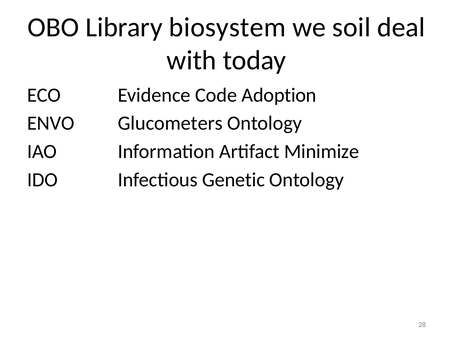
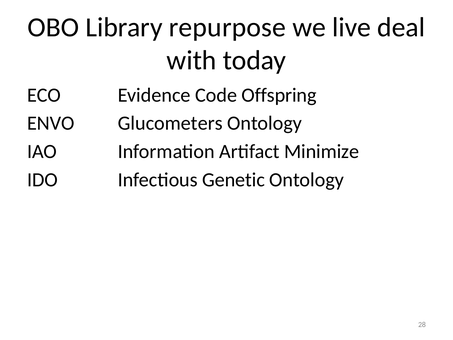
biosystem: biosystem -> repurpose (227, 27)
soil: soil -> live (351, 27)
Adoption: Adoption -> Offspring (279, 95)
